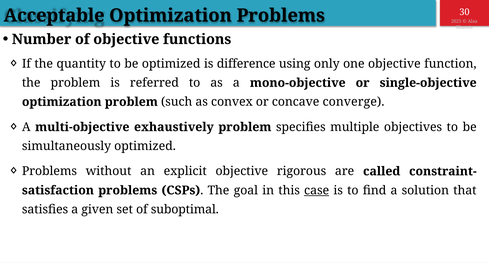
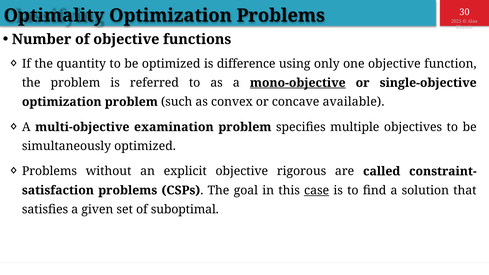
Acceptable: Acceptable -> Optimality (54, 15)
mono-objective underline: none -> present (298, 83)
converge: converge -> available (354, 102)
exhaustively: exhaustively -> examination (174, 127)
